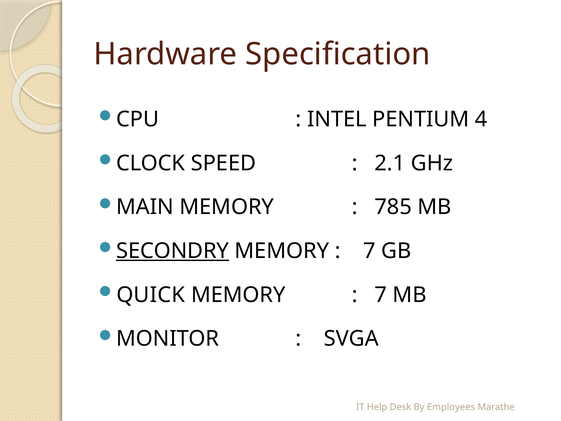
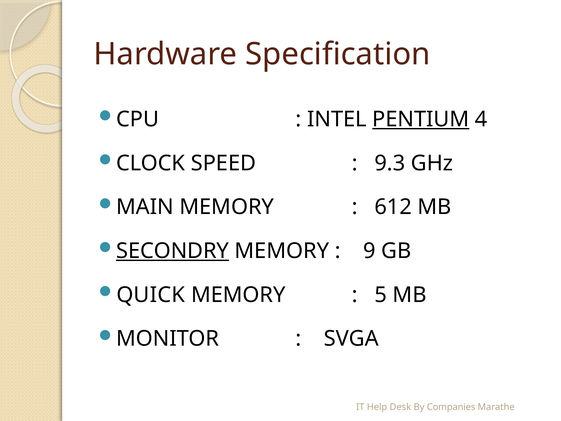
PENTIUM underline: none -> present (421, 119)
2.1: 2.1 -> 9.3 (390, 163)
785: 785 -> 612 (393, 207)
7: 7 -> 9 (369, 251)
7: 7 -> 5 (381, 295)
Employees: Employees -> Companies (451, 407)
